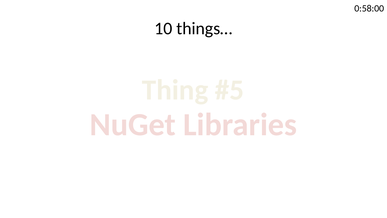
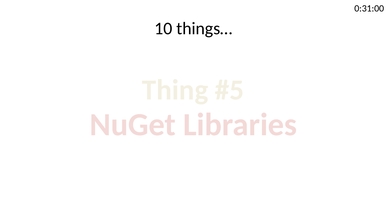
0:58:00: 0:58:00 -> 0:31:00 (369, 9)
